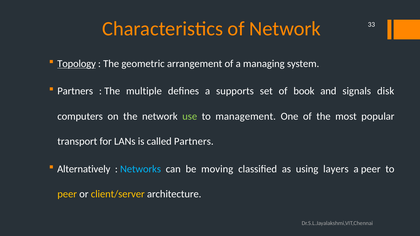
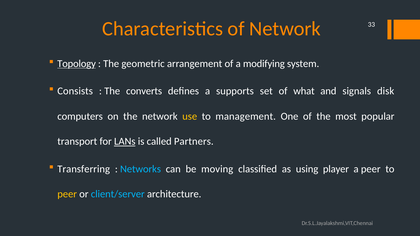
managing: managing -> modifying (264, 64)
Partners: Partners -> Consists (75, 91)
multiple: multiple -> converts (144, 91)
book: book -> what (304, 91)
use colour: light green -> yellow (190, 116)
LANs underline: none -> present (125, 142)
Alternatively: Alternatively -> Transferring (84, 169)
layers: layers -> player (336, 169)
client/server colour: yellow -> light blue (118, 194)
